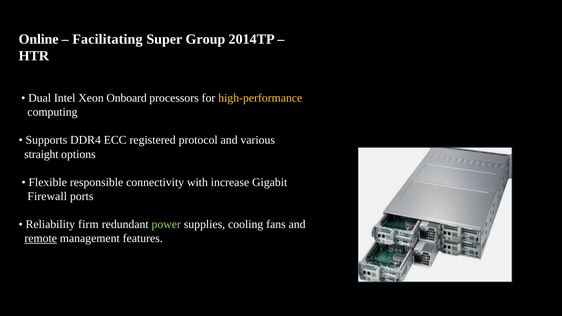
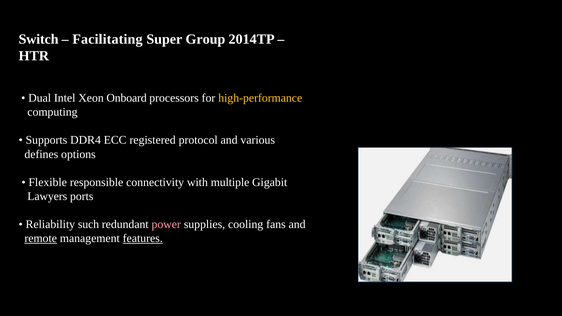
Online: Online -> Switch (39, 39)
straight: straight -> defines (41, 154)
increase: increase -> multiple (230, 182)
Firewall: Firewall -> Lawyers (47, 196)
firm: firm -> such (89, 224)
power colour: light green -> pink (166, 224)
features underline: none -> present (143, 239)
